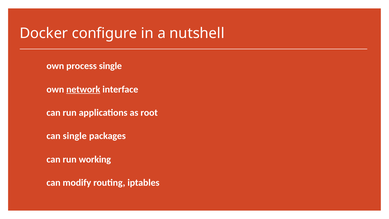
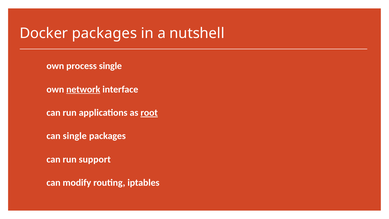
Docker configure: configure -> packages (104, 33)
root underline: none -> present (149, 113)
working: working -> support (95, 159)
